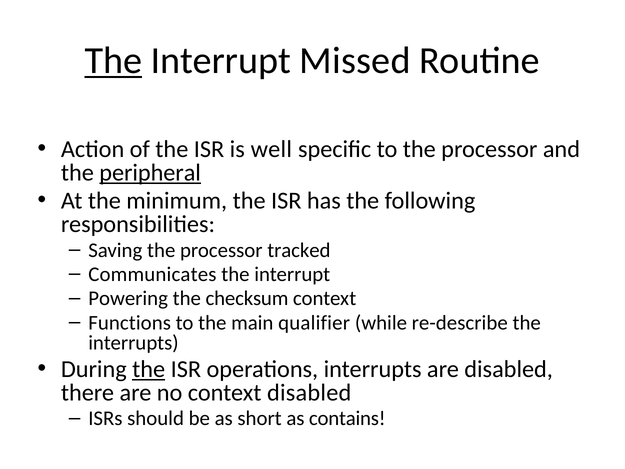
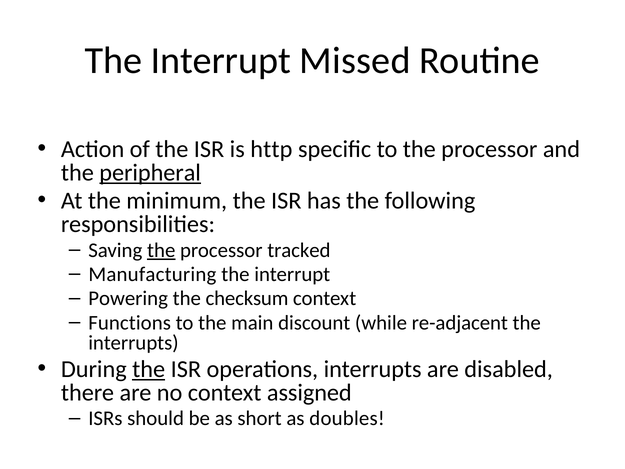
The underline: present -> none (113, 61)
well: well -> http (271, 149)
the underline: none -> present (161, 250)
Communicates: Communicates -> Manufacturing (152, 274)
qualifier: qualifier -> discount (314, 323)
re-describe: re-describe -> re-adjacent (460, 323)
context disabled: disabled -> assigned (309, 392)
contains: contains -> doubles (347, 418)
